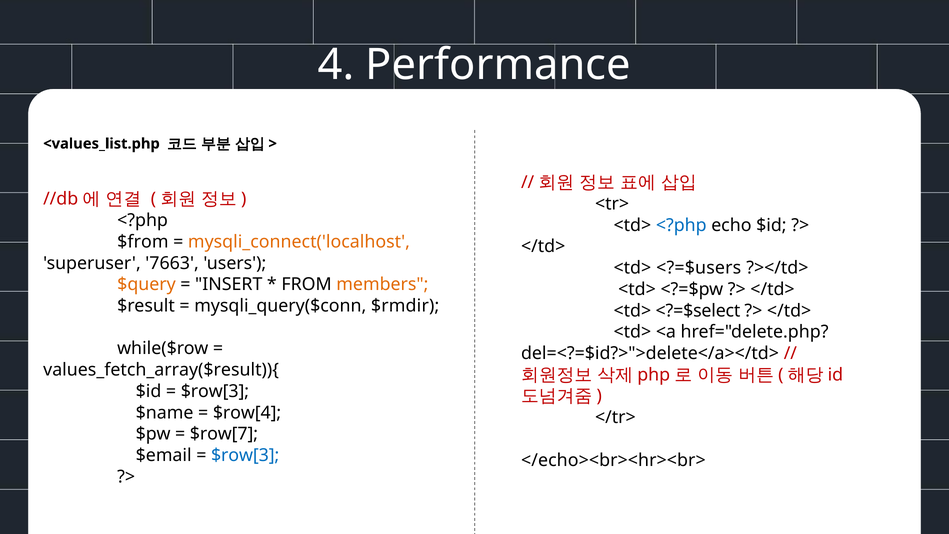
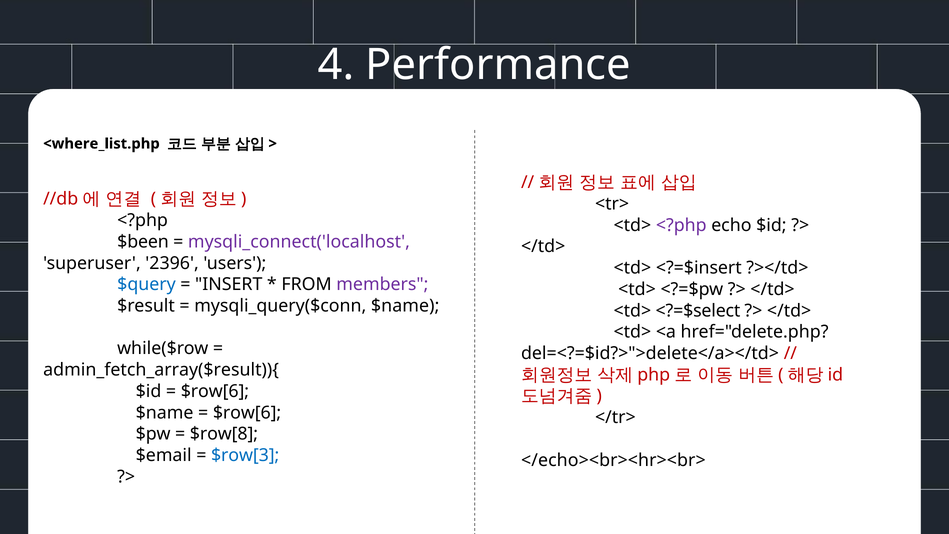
<values_list.php: <values_list.php -> <where_list.php (101, 144)
<?php colour: blue -> purple (681, 225)
$from: $from -> $been (143, 242)
mysqli_connect('localhost colour: orange -> purple (299, 242)
7663: 7663 -> 2396 (172, 263)
<?=$users: <?=$users -> <?=$insert (699, 268)
$query colour: orange -> blue (147, 284)
members colour: orange -> purple (382, 284)
mysqli_query($conn $rmdir: $rmdir -> $name (405, 306)
values_fetch_array($result)){: values_fetch_array($result)){ -> admin_fetch_array($result)){ (161, 370)
$row[3: $row[3 -> $row[6 (215, 391)
$row[4: $row[4 -> $row[6 (247, 413)
$row[7: $row[7 -> $row[8 (224, 434)
